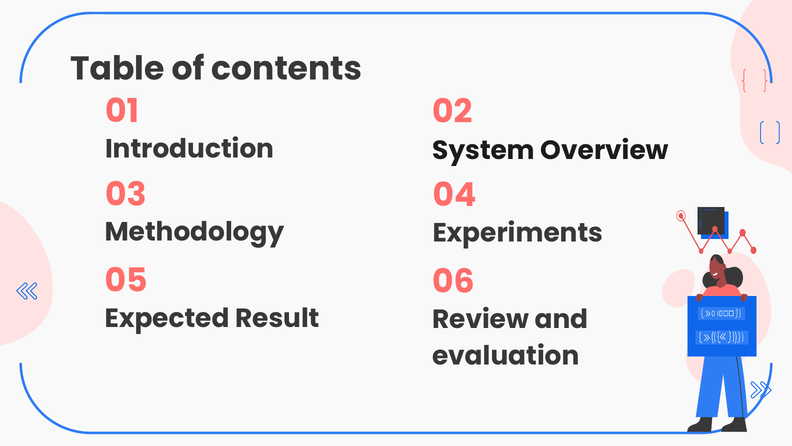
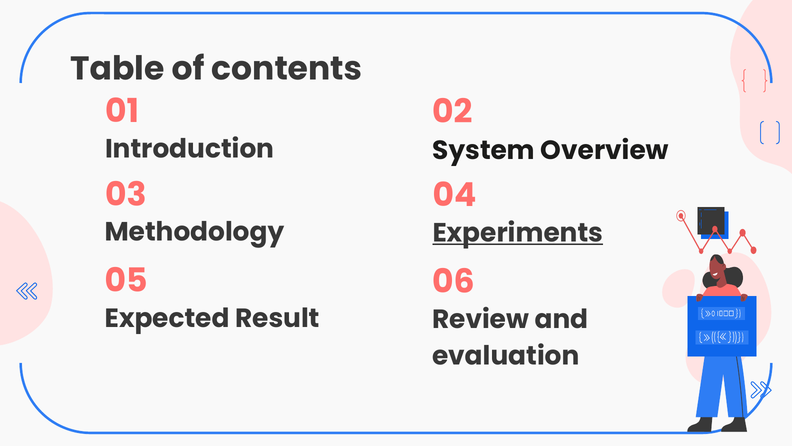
Experiments underline: none -> present (518, 233)
